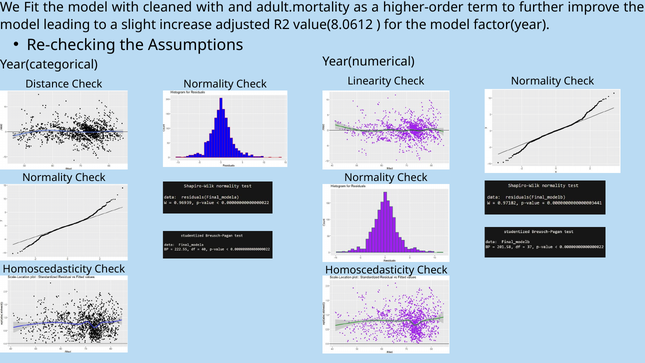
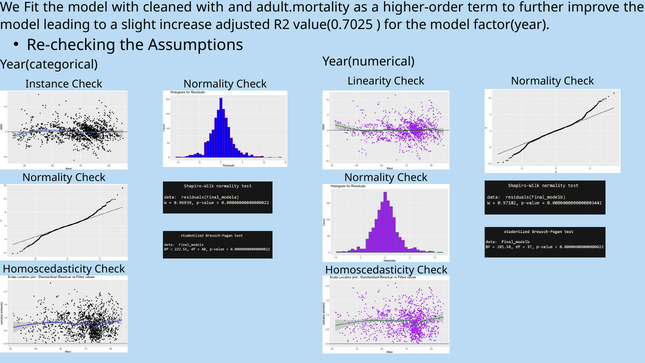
value(8.0612: value(8.0612 -> value(0.7025 (333, 25)
Distance: Distance -> Instance (47, 84)
